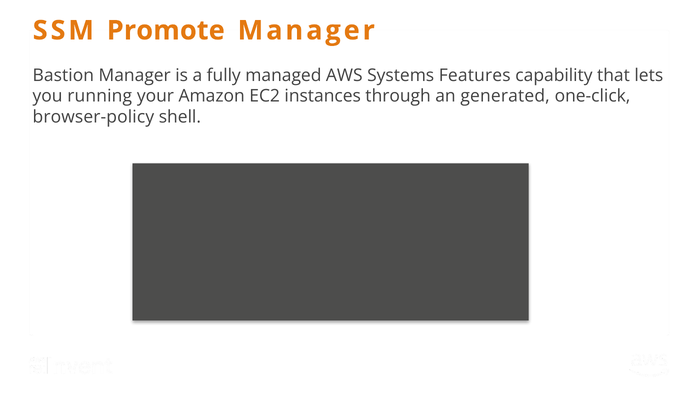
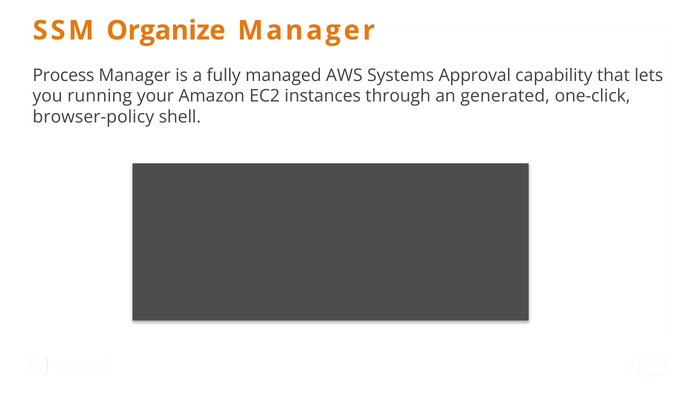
Promote: Promote -> Organize (166, 30)
Bastion: Bastion -> Process (63, 75)
Features: Features -> Approval (475, 75)
